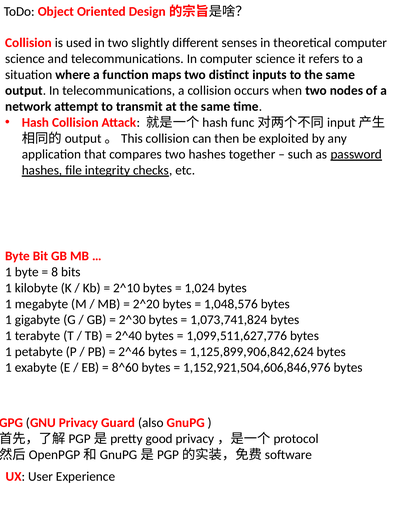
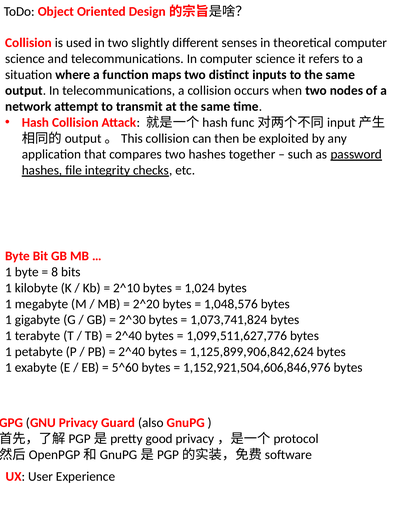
2^46: 2^46 -> 2^40 (132, 351)
8^60: 8^60 -> 5^60 (125, 367)
